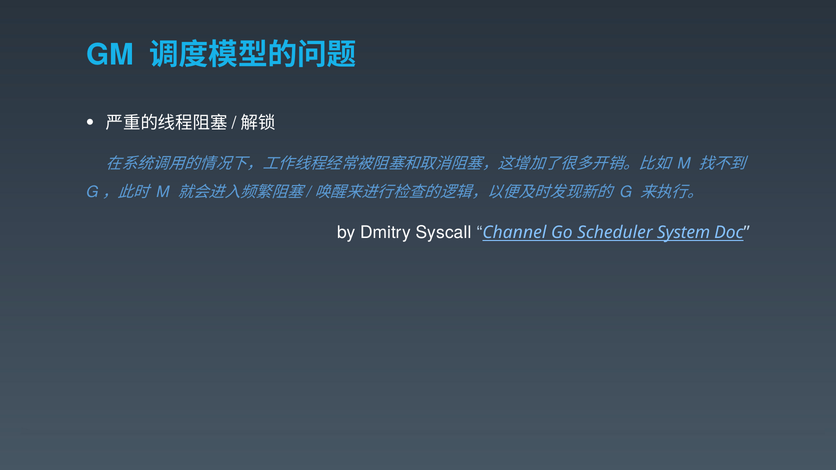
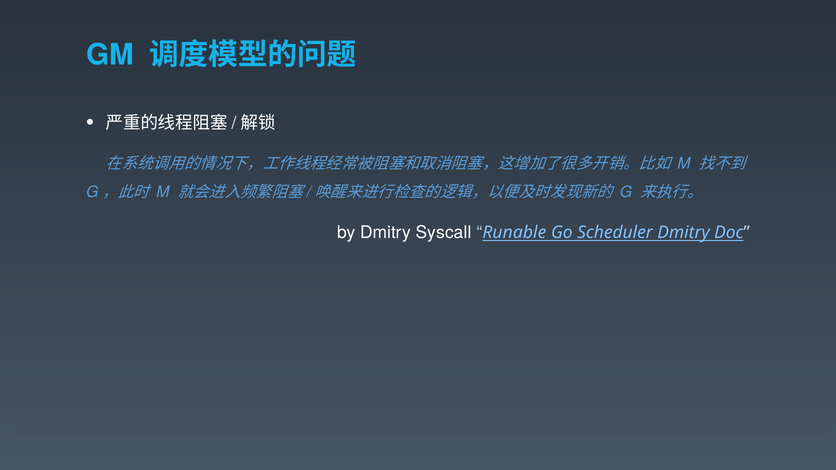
Channel: Channel -> Runable (514, 233)
Scheduler System: System -> Dmitry (683, 233)
